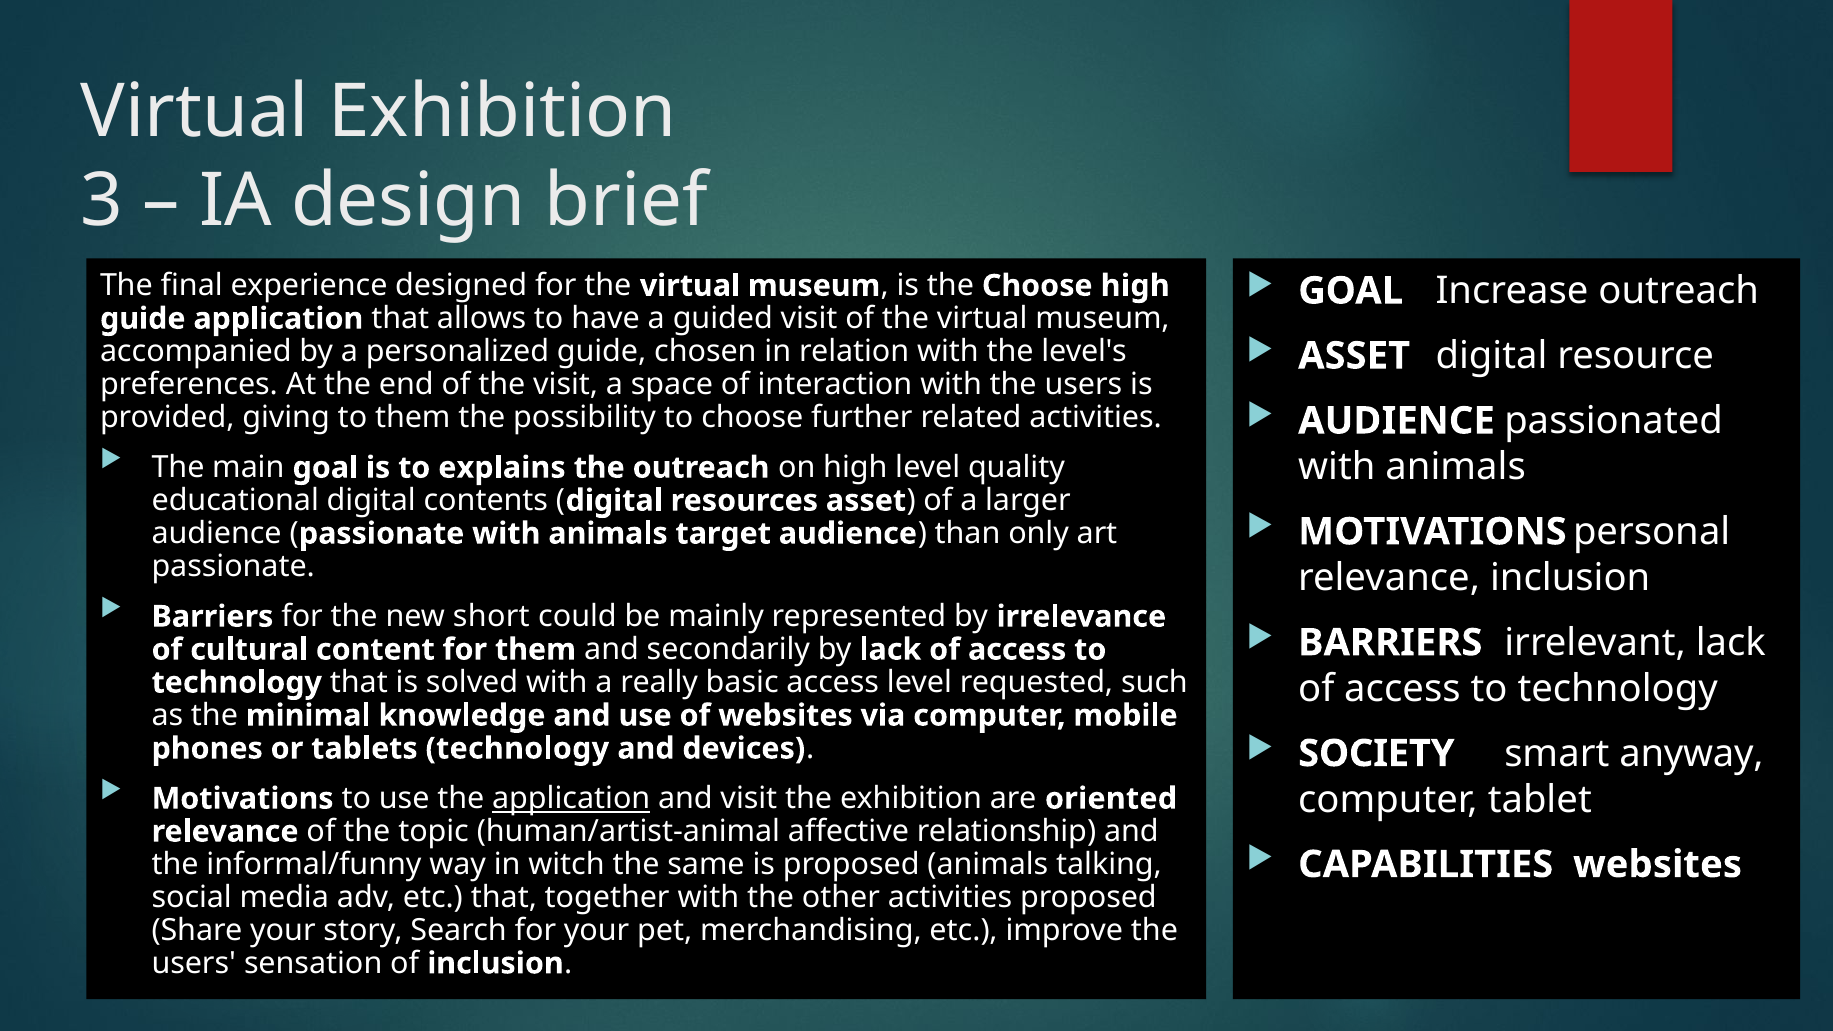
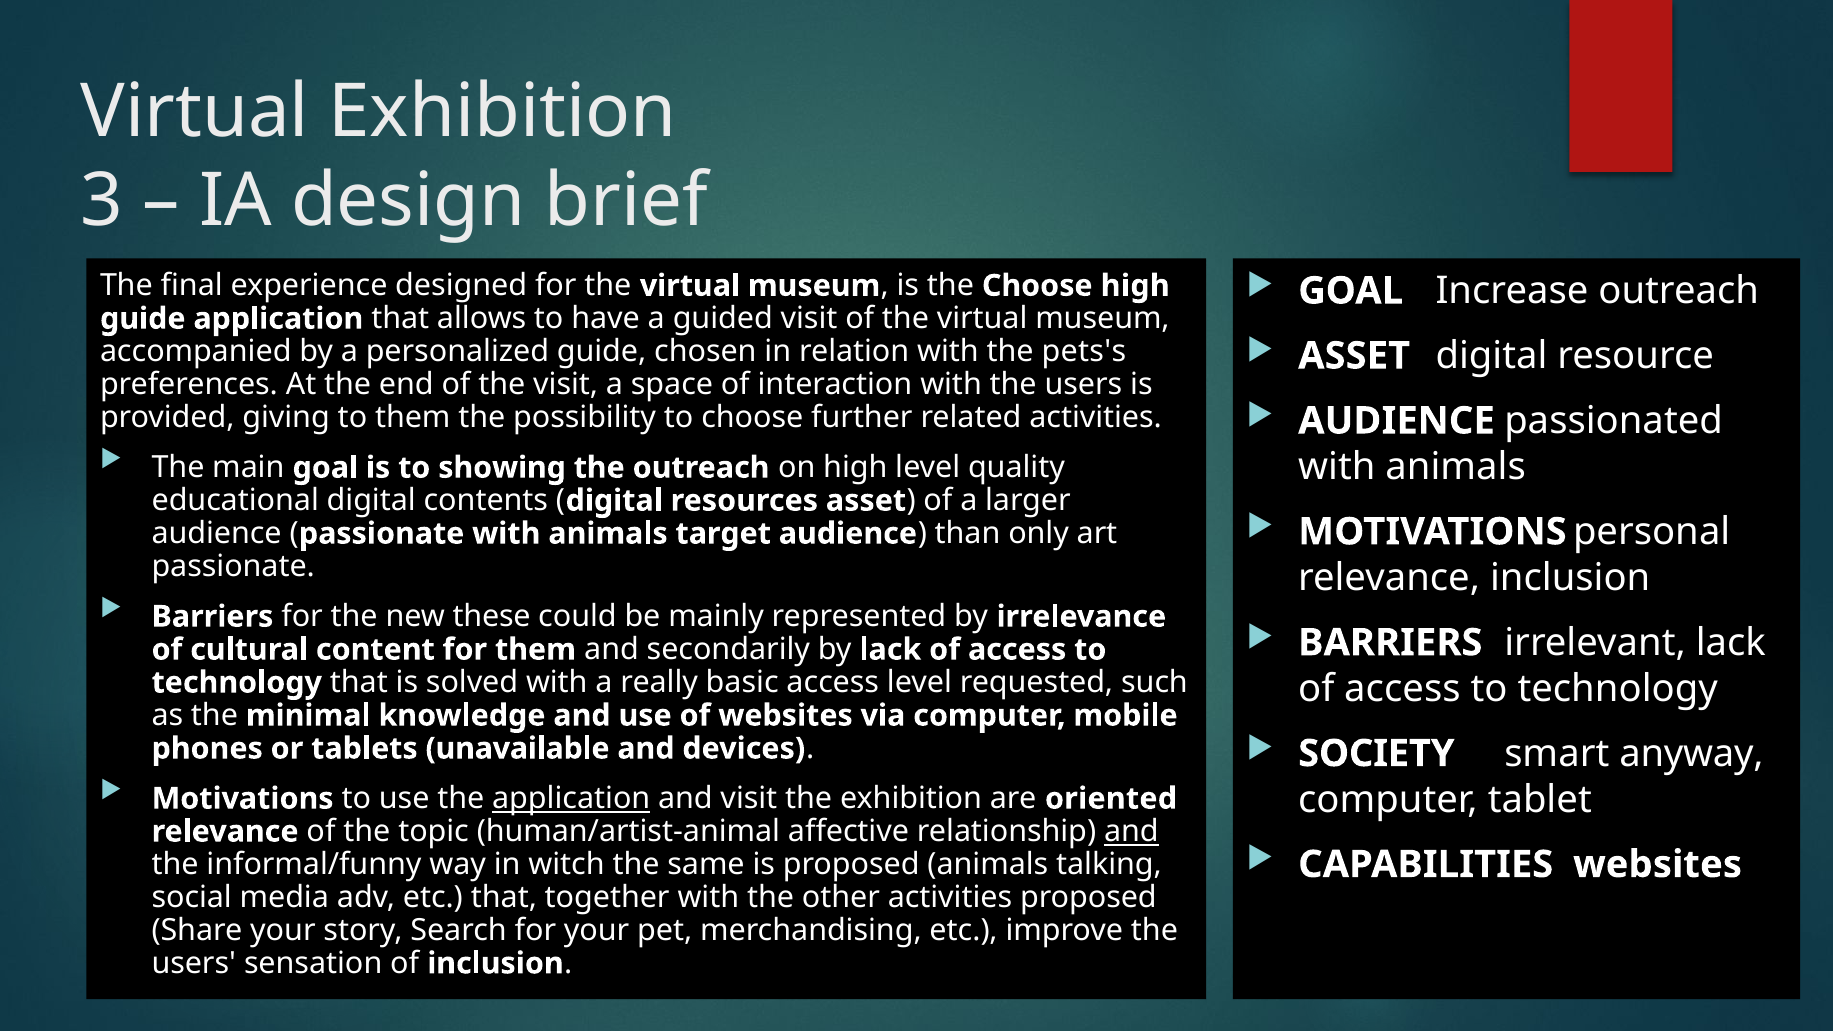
level's: level's -> pets's (1084, 352)
explains: explains -> showing (502, 468)
short: short -> these (492, 617)
tablets technology: technology -> unavailable (518, 749)
and underline: none -> present (1131, 832)
